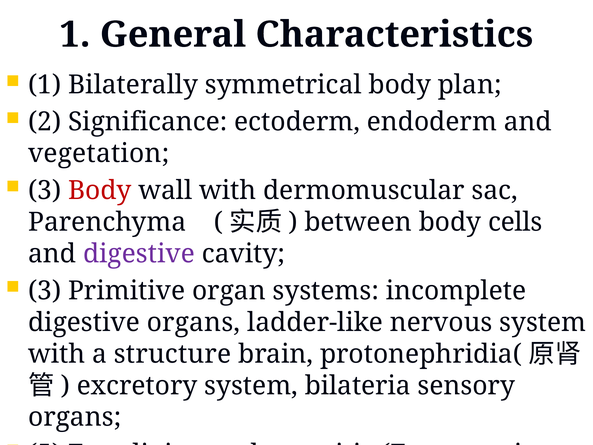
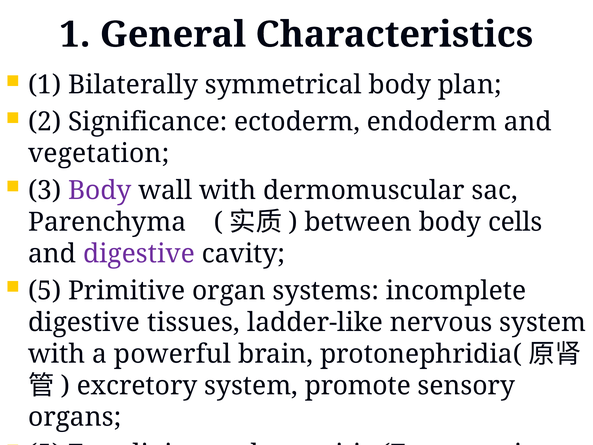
Body colour: red -> purple (100, 190)
3: 3 -> 5 (45, 291)
digestive organs: organs -> tissues (193, 322)
structure: structure -> powerful (173, 354)
bilateria: bilateria -> promote (358, 385)
